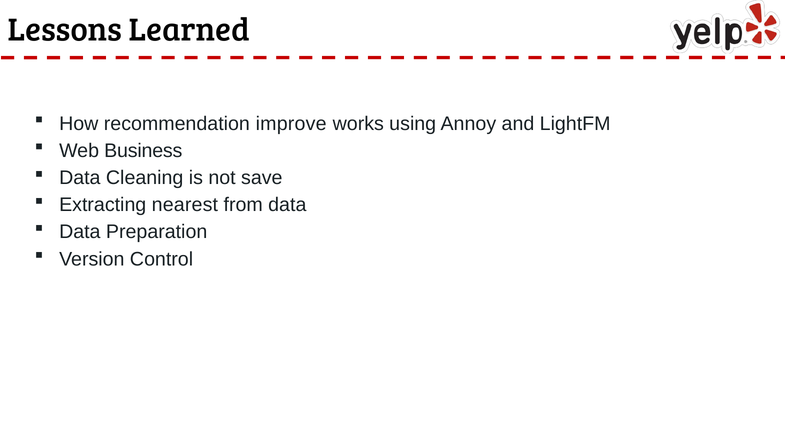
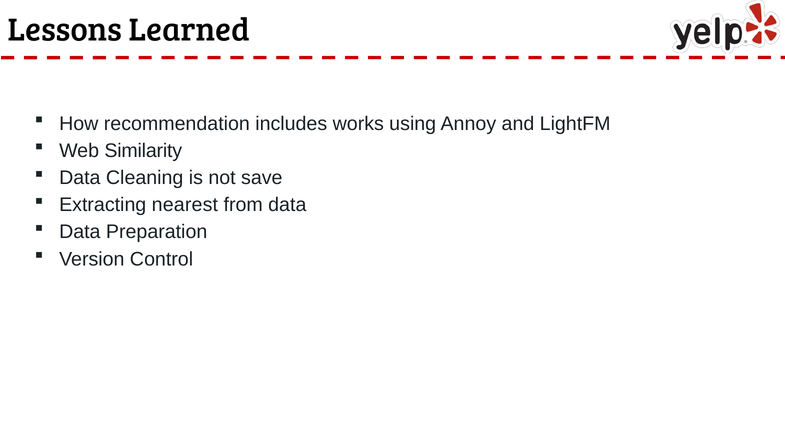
improve: improve -> includes (291, 123)
Business: Business -> Similarity (143, 151)
